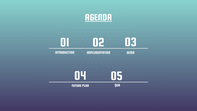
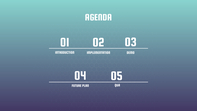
AGENDA underline: present -> none (98, 17)
